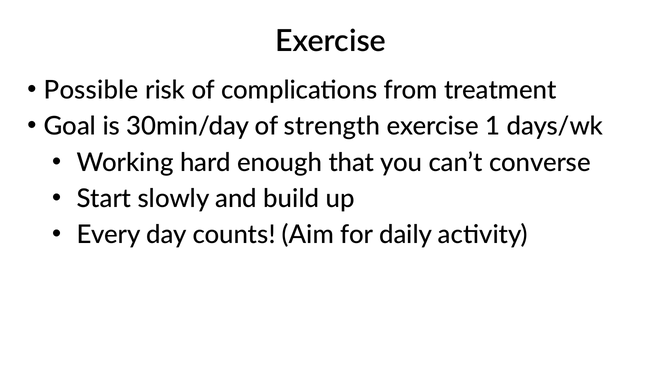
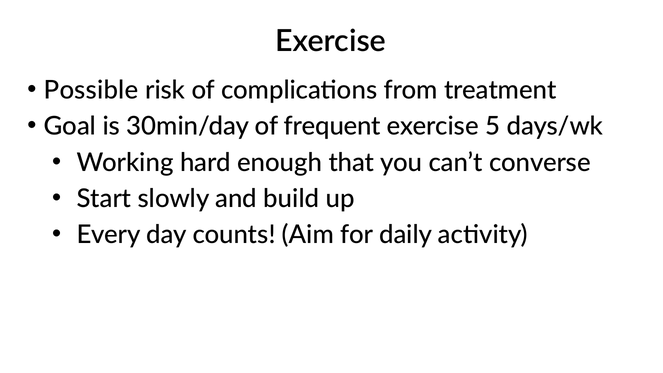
strength: strength -> frequent (332, 126)
1: 1 -> 5 (493, 126)
